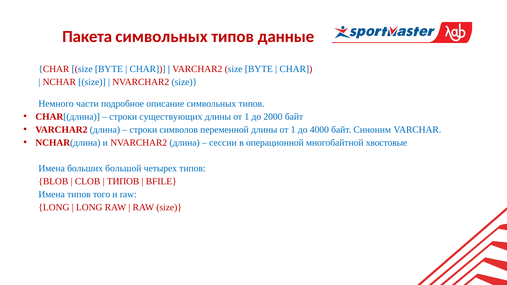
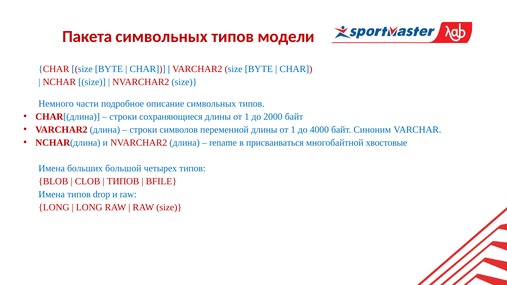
данные: данные -> модели (286, 37)
существующих: существующих -> сохраняющиеся (171, 117)
сессии: сессии -> rename (223, 143)
операционной: операционной -> присваиваться (275, 143)
того: того -> drop (102, 195)
